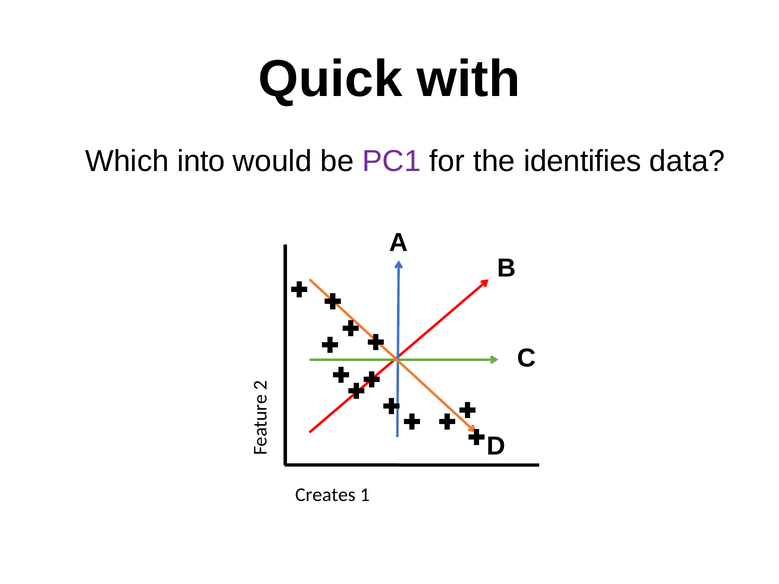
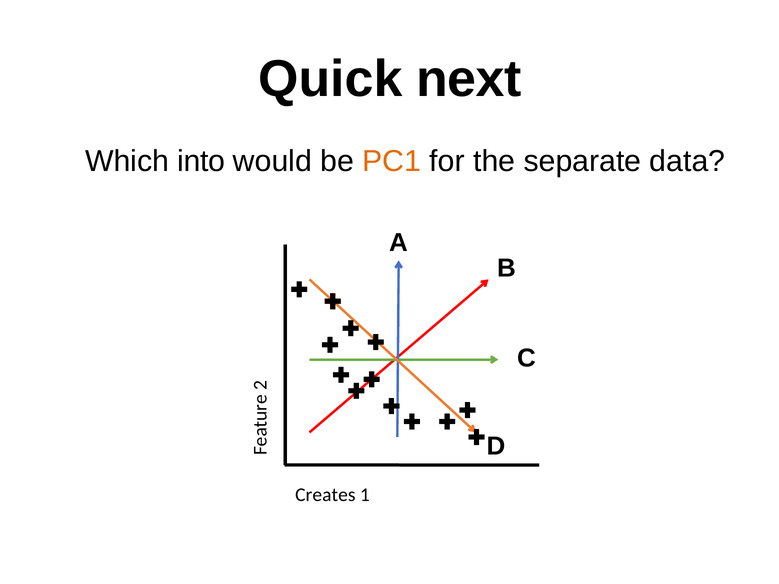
with: with -> next (469, 79)
PC1 colour: purple -> orange (392, 161)
identifies: identifies -> separate (582, 161)
